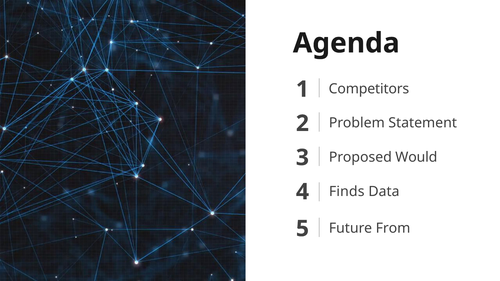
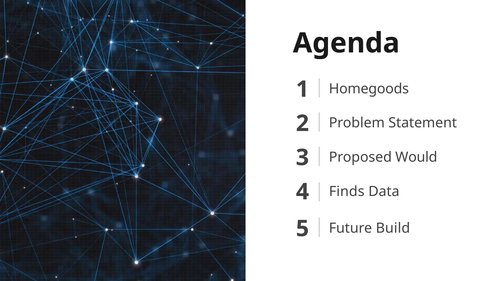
Competitors: Competitors -> Homegoods (369, 89)
From: From -> Build (393, 228)
